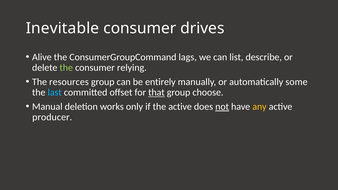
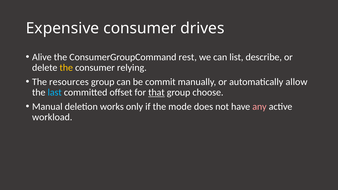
Inevitable: Inevitable -> Expensive (62, 28)
lags: lags -> rest (188, 57)
the colour: light green -> yellow (66, 68)
entirely: entirely -> commit (160, 82)
some: some -> allow (297, 82)
the active: active -> mode (180, 107)
not underline: present -> none (222, 107)
any colour: yellow -> pink (259, 107)
producer: producer -> workload (52, 117)
